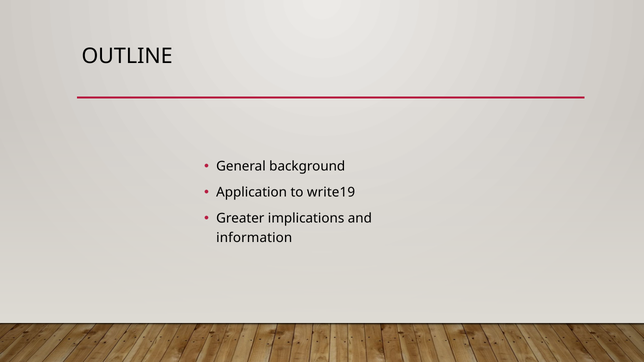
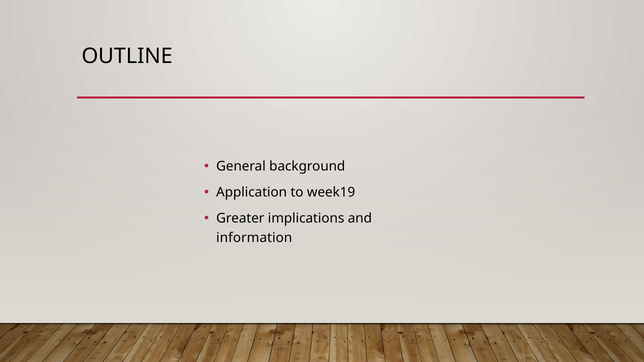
write19: write19 -> week19 (331, 193)
